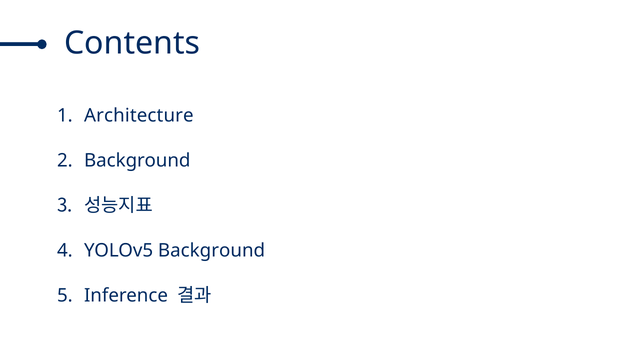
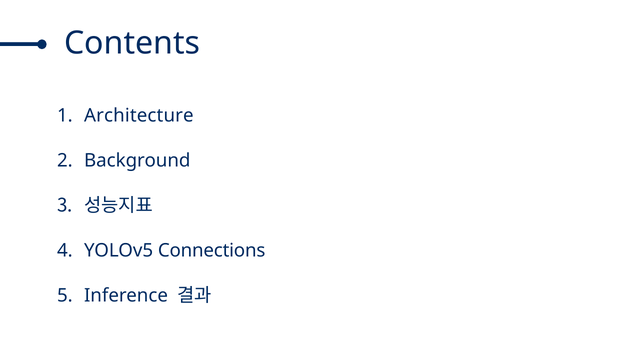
YOLOv5 Background: Background -> Connections (212, 251)
